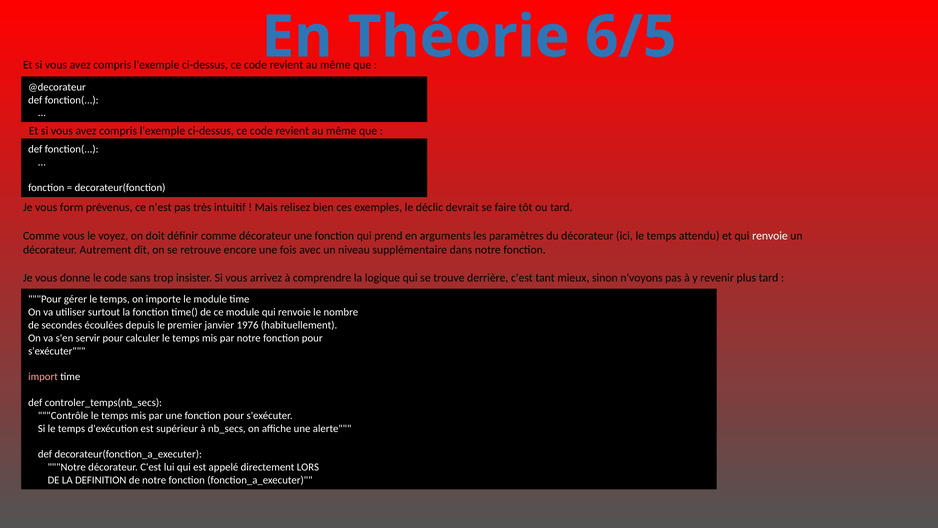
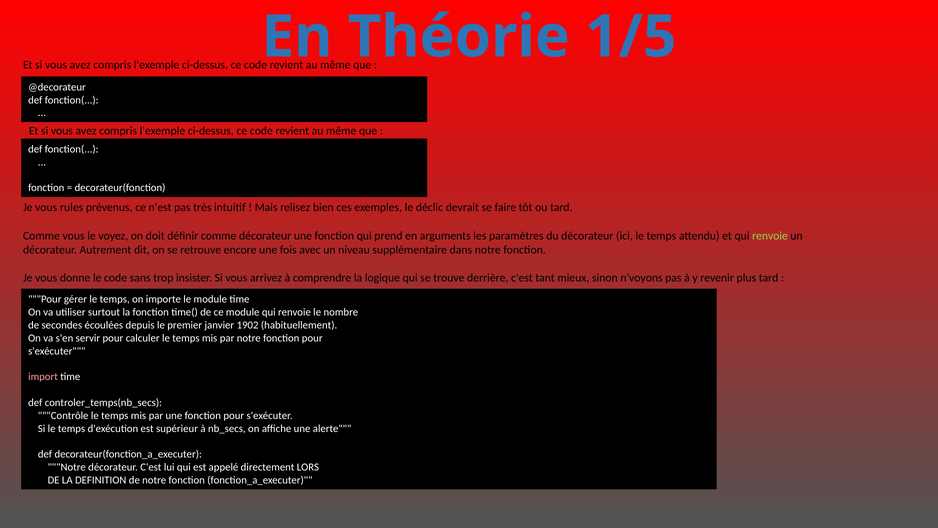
6/5: 6/5 -> 1/5 (631, 37)
form: form -> rules (72, 207)
renvoie colour: white -> light green (770, 236)
1976: 1976 -> 1902 (248, 325)
